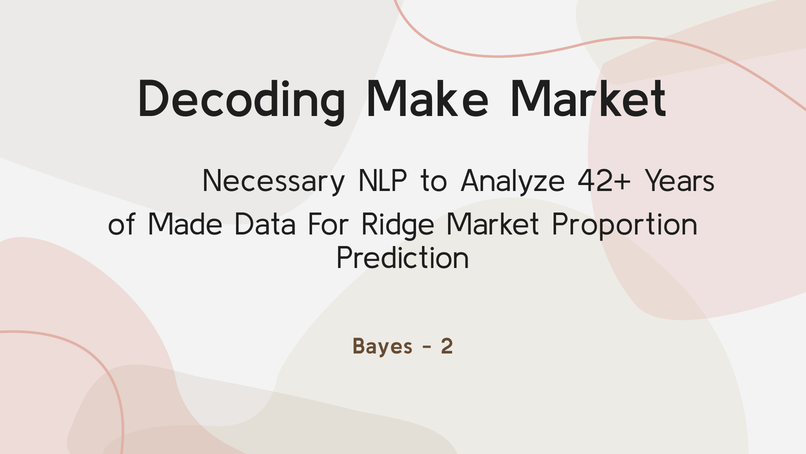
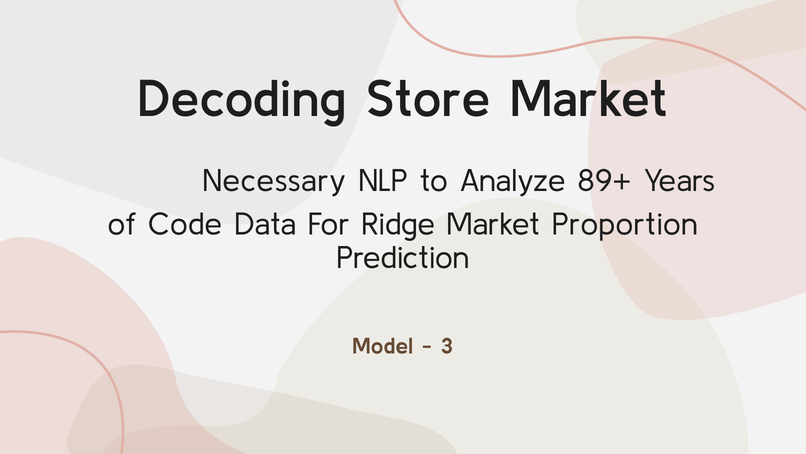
Make: Make -> Store (428, 99)
42+: 42+ -> 89+ (605, 181)
Made: Made -> Code (185, 224)
Bayes: Bayes -> Model (383, 346)
2: 2 -> 3 (447, 346)
